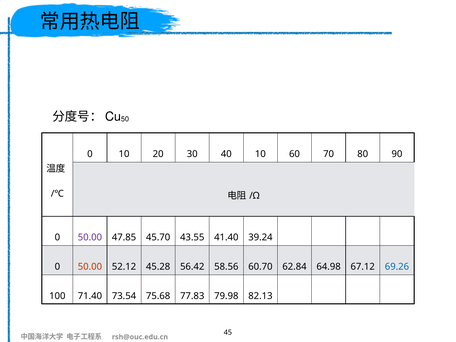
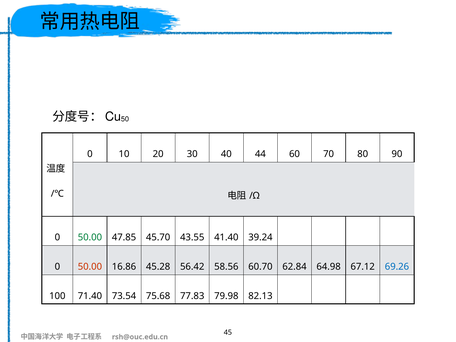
40 10: 10 -> 44 (260, 154)
50.00 colour: purple -> green (90, 237)
52.12: 52.12 -> 16.86 (124, 267)
